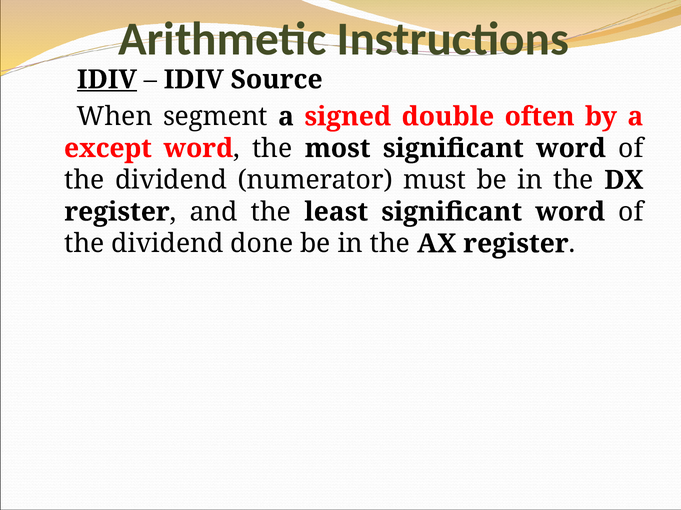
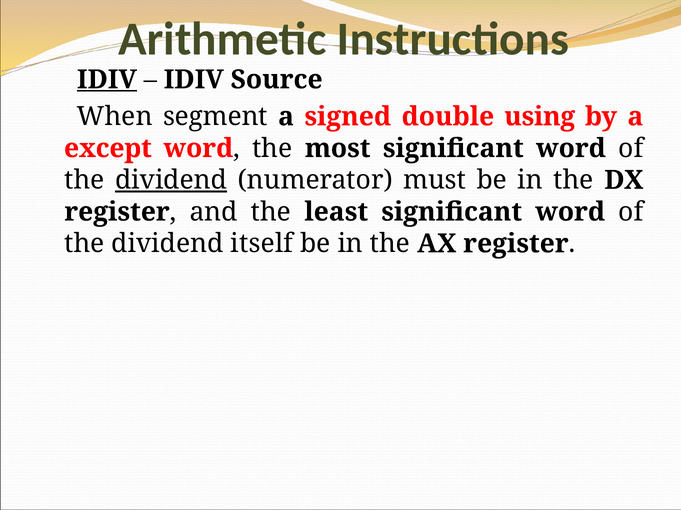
often: often -> using (540, 117)
dividend underline: none -> present (171, 180)
done: done -> itself (262, 244)
